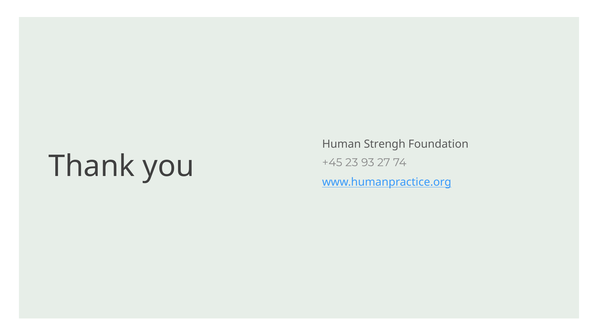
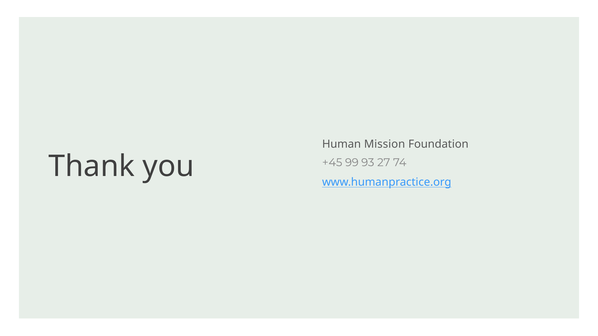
Strengh: Strengh -> Mission (385, 144)
23: 23 -> 99 (352, 163)
